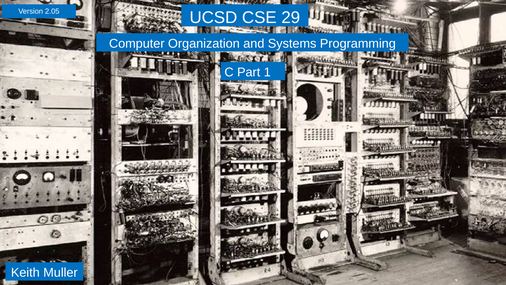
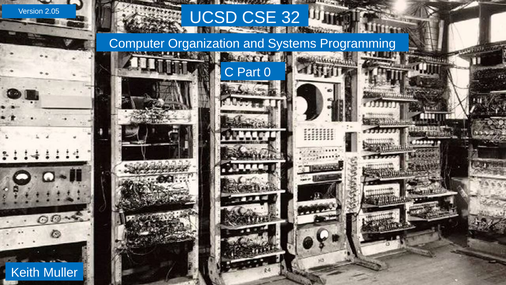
29: 29 -> 32 (291, 18)
Part 1: 1 -> 0 (267, 72)
